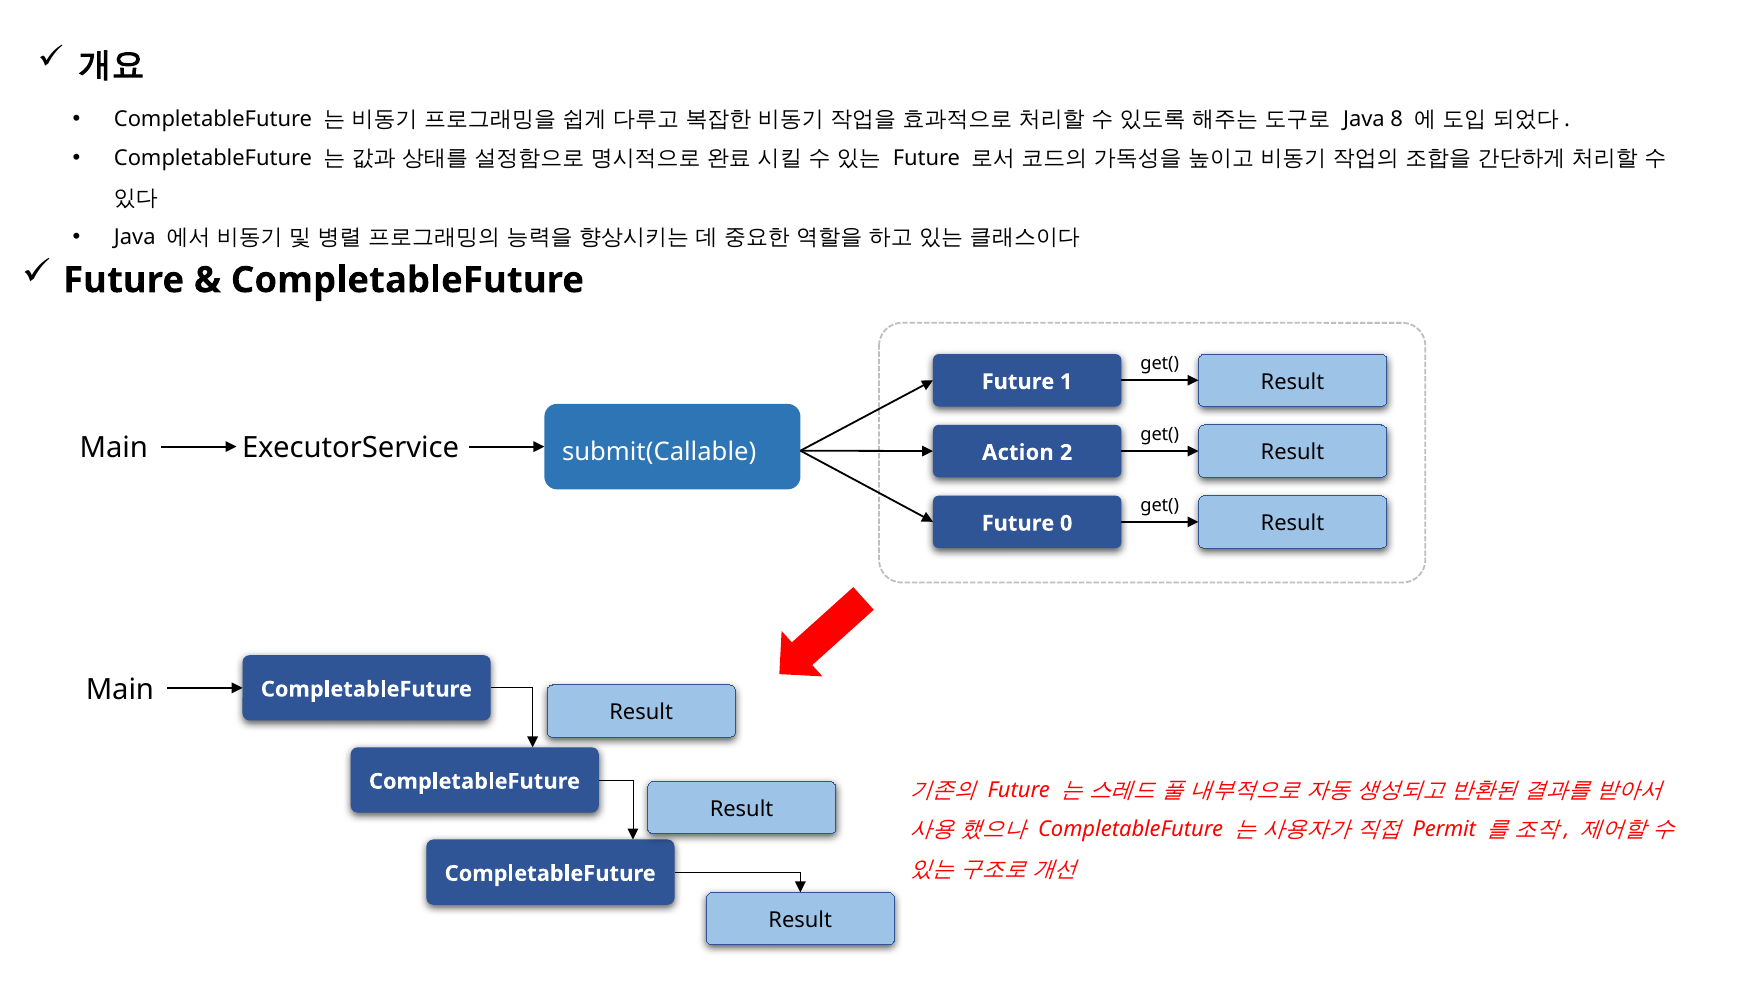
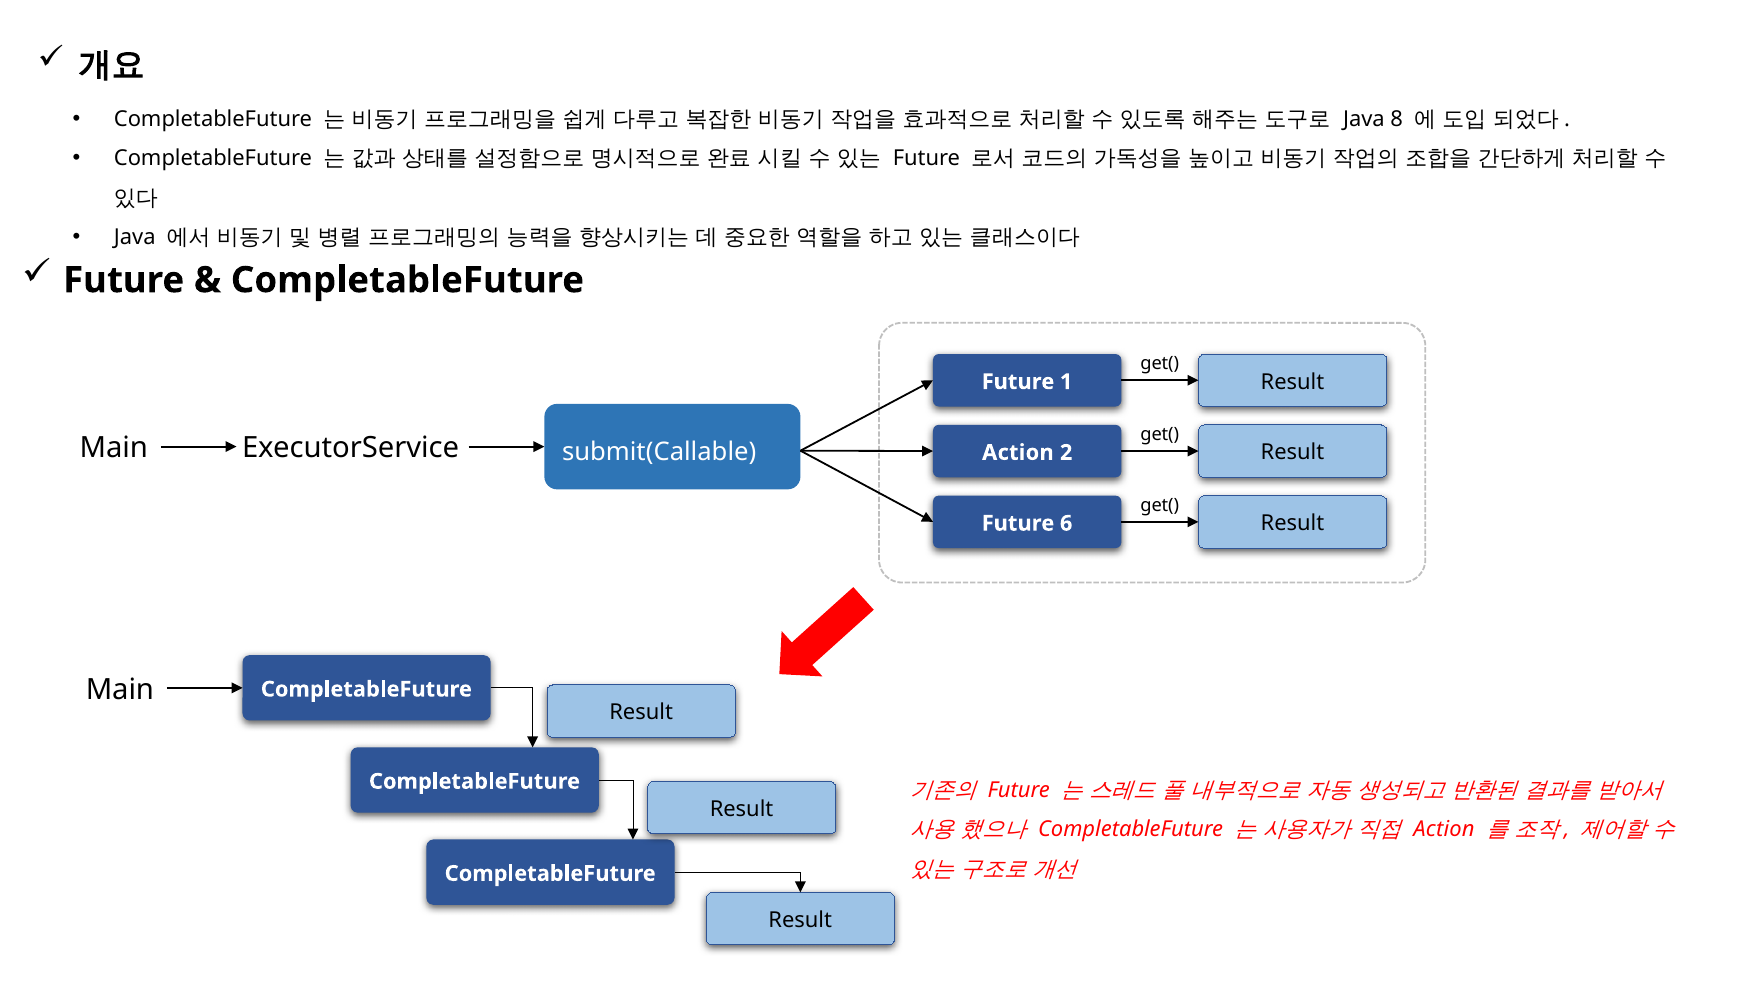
0: 0 -> 6 (1066, 524)
Permit: Permit -> Action (1444, 830)
